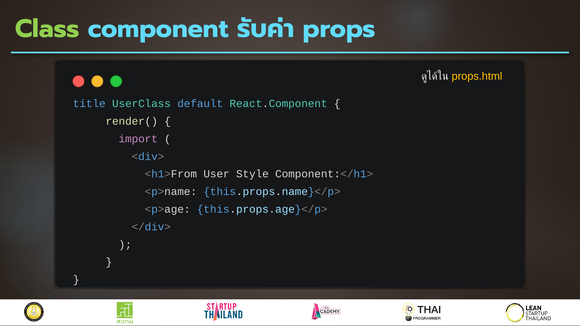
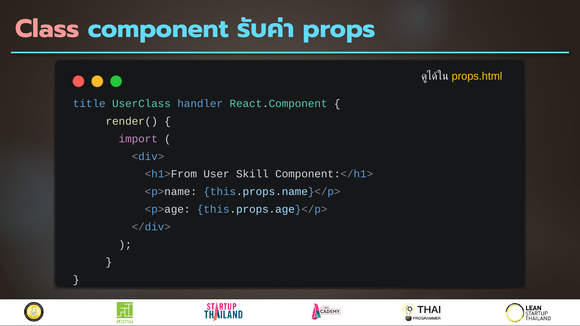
Class colour: light green -> pink (47, 29)
default: default -> handler (200, 104)
Style: Style -> Skill (252, 174)
